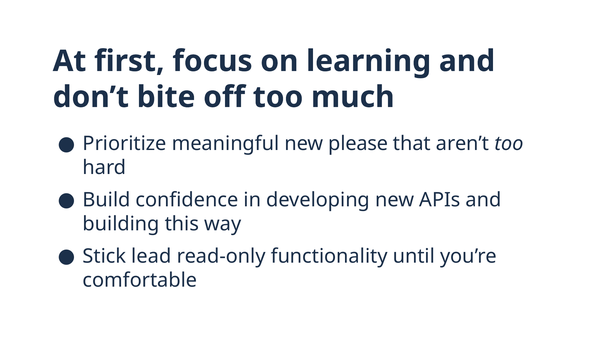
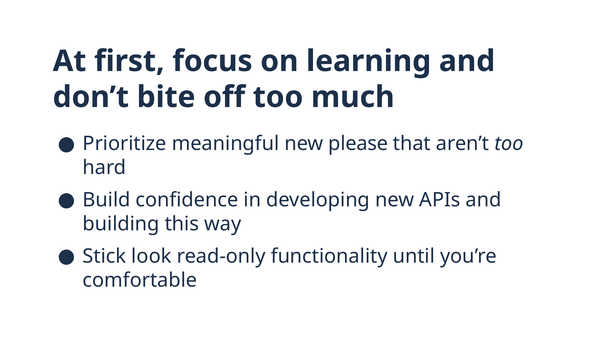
lead: lead -> look (151, 256)
